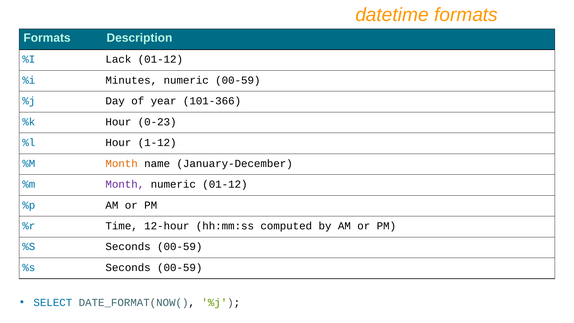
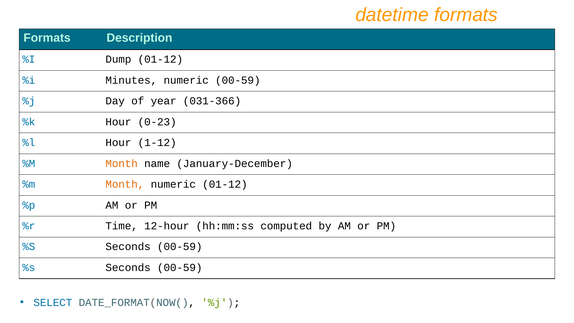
Lack: Lack -> Dump (118, 59)
101-366: 101-366 -> 031-366 (212, 101)
Month colour: purple -> orange (125, 184)
